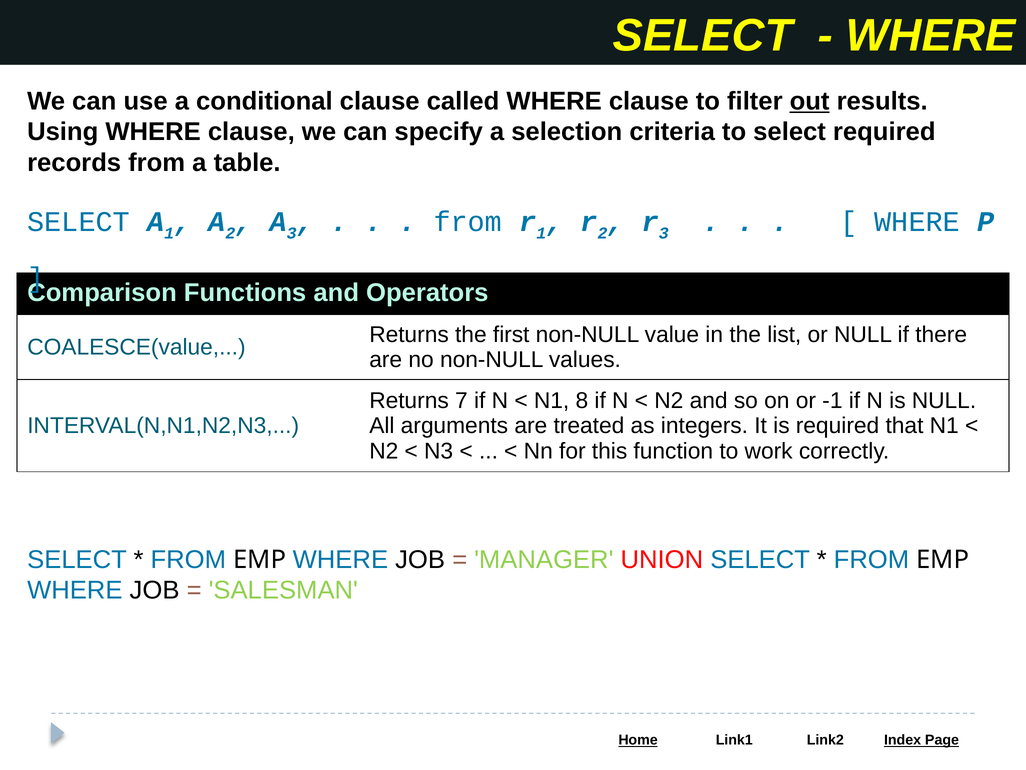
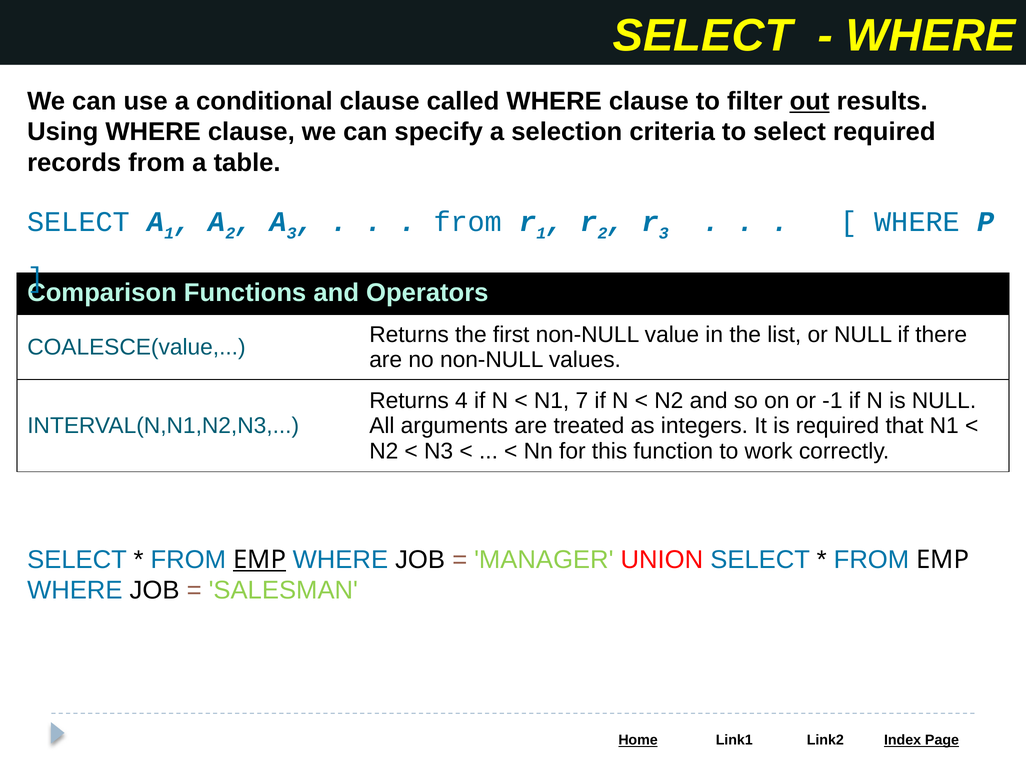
7: 7 -> 4 (461, 400)
8: 8 -> 7 (582, 400)
EMP underline: none -> present (260, 559)
